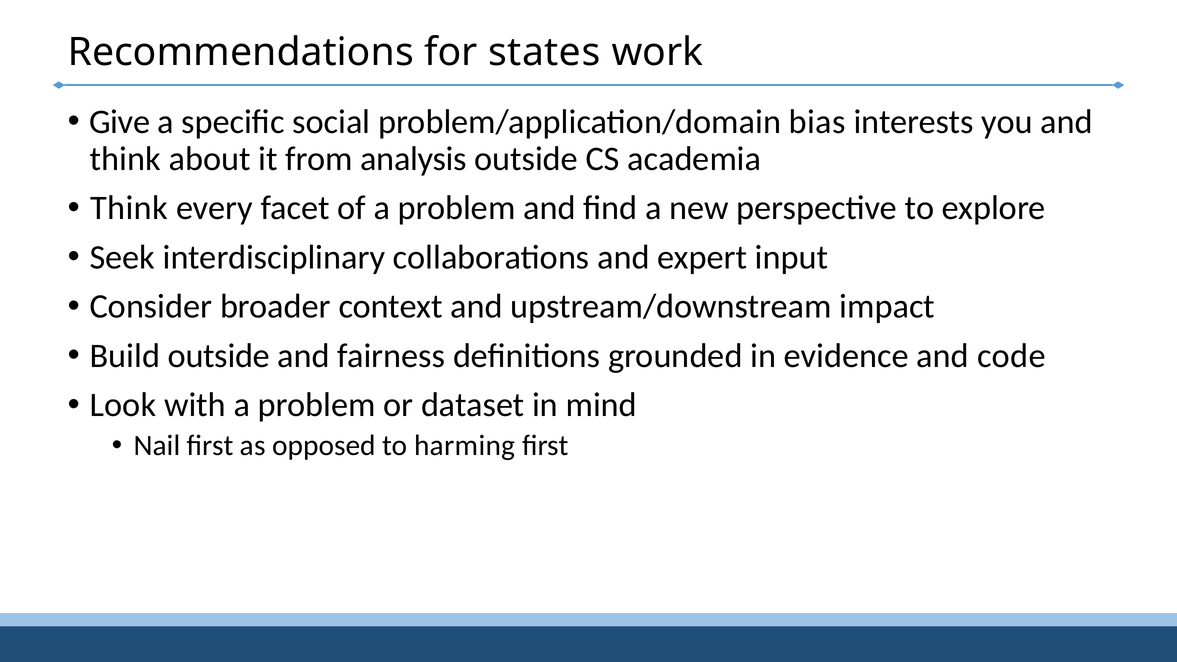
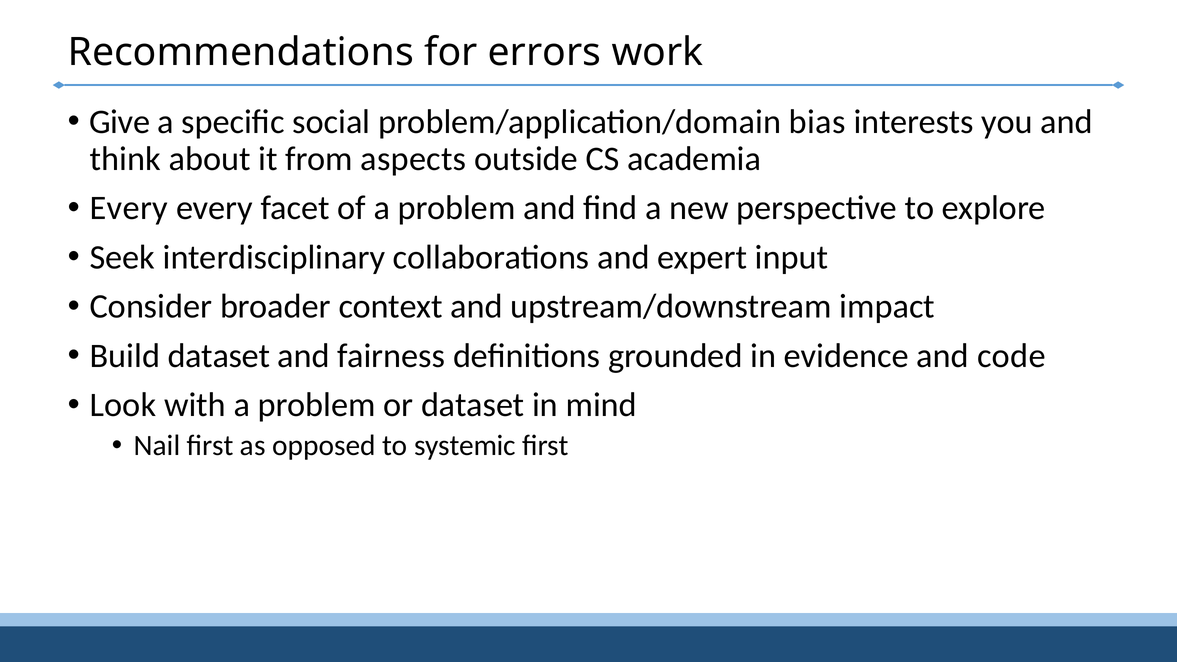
states: states -> errors (544, 52)
analysis: analysis -> aspects (413, 159)
Think: Think -> Every (129, 208)
Build outside: outside -> dataset (219, 356)
harming: harming -> systemic (465, 446)
